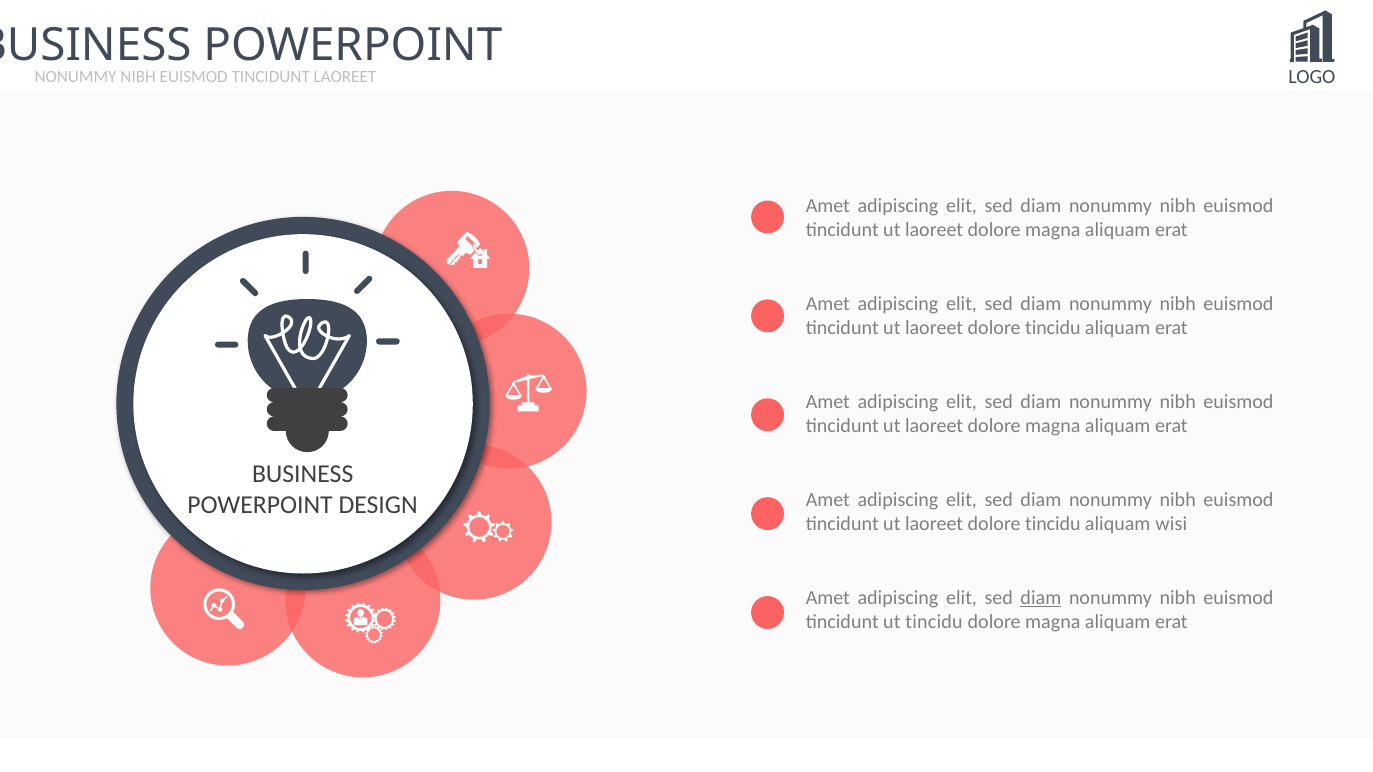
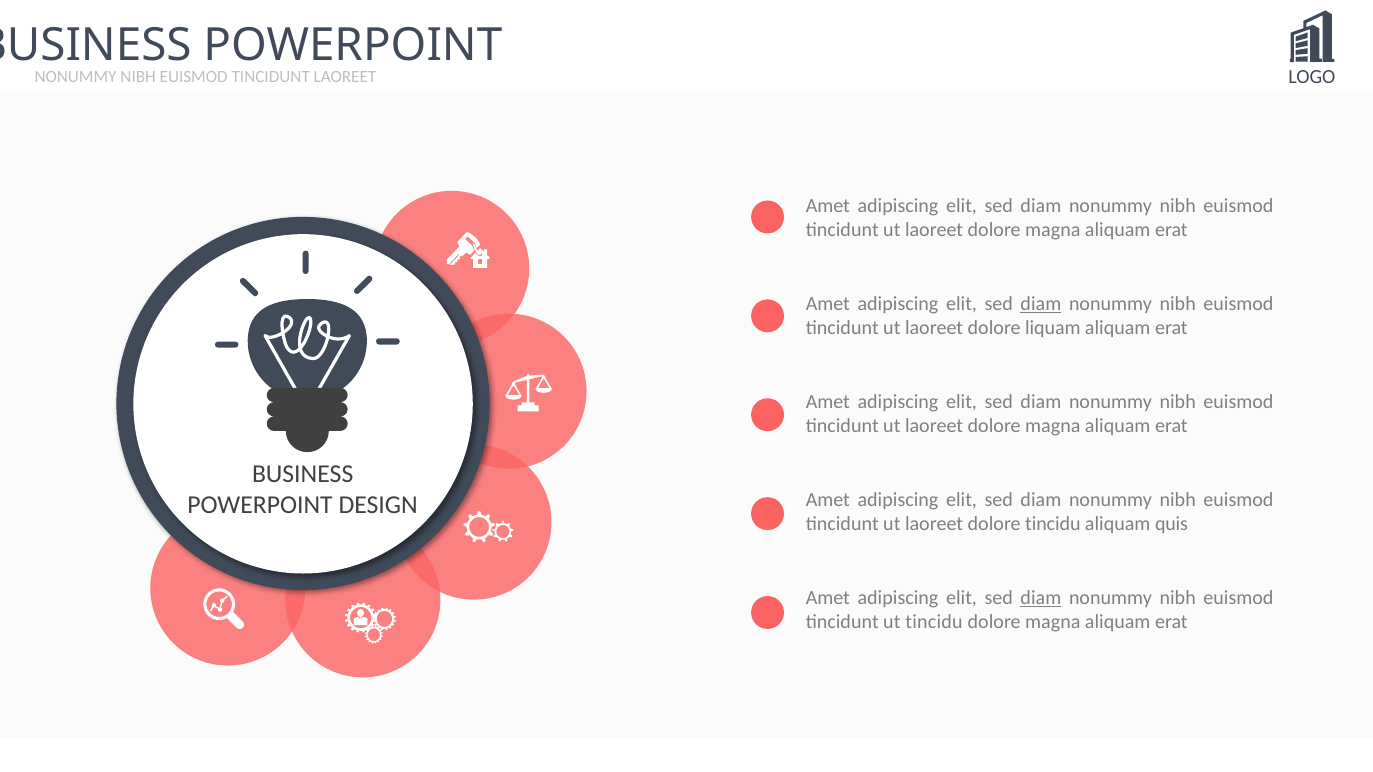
diam underline: none -> present (1041, 304)
tincidu: tincidu -> liquam (1053, 328)
wisi: wisi -> quis (1171, 524)
